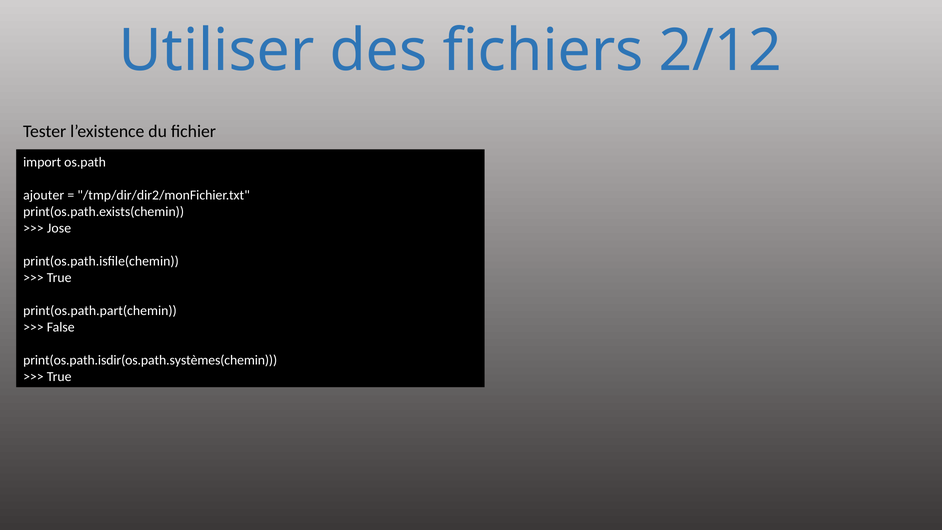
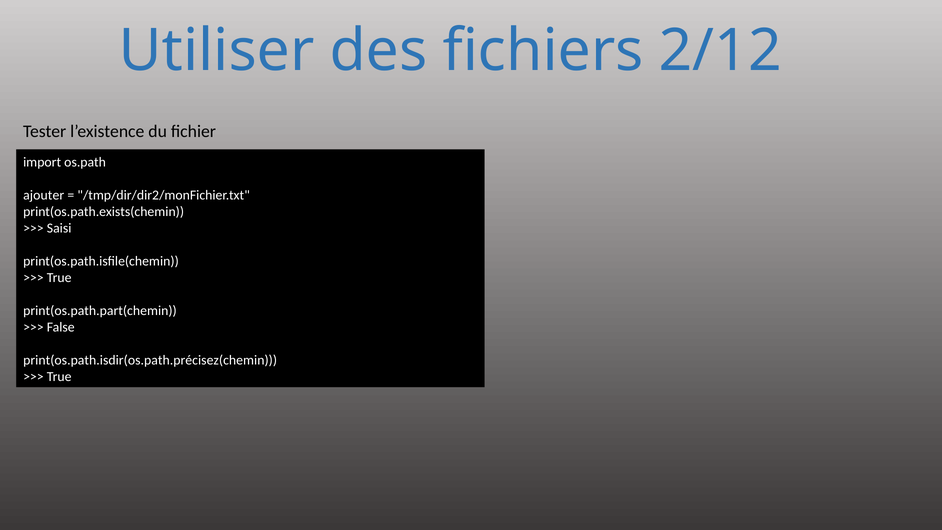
Jose: Jose -> Saisi (59, 228)
print(os.path.isdir(os.path.systèmes(chemin: print(os.path.isdir(os.path.systèmes(chemin -> print(os.path.isdir(os.path.précisez(chemin (150, 360)
